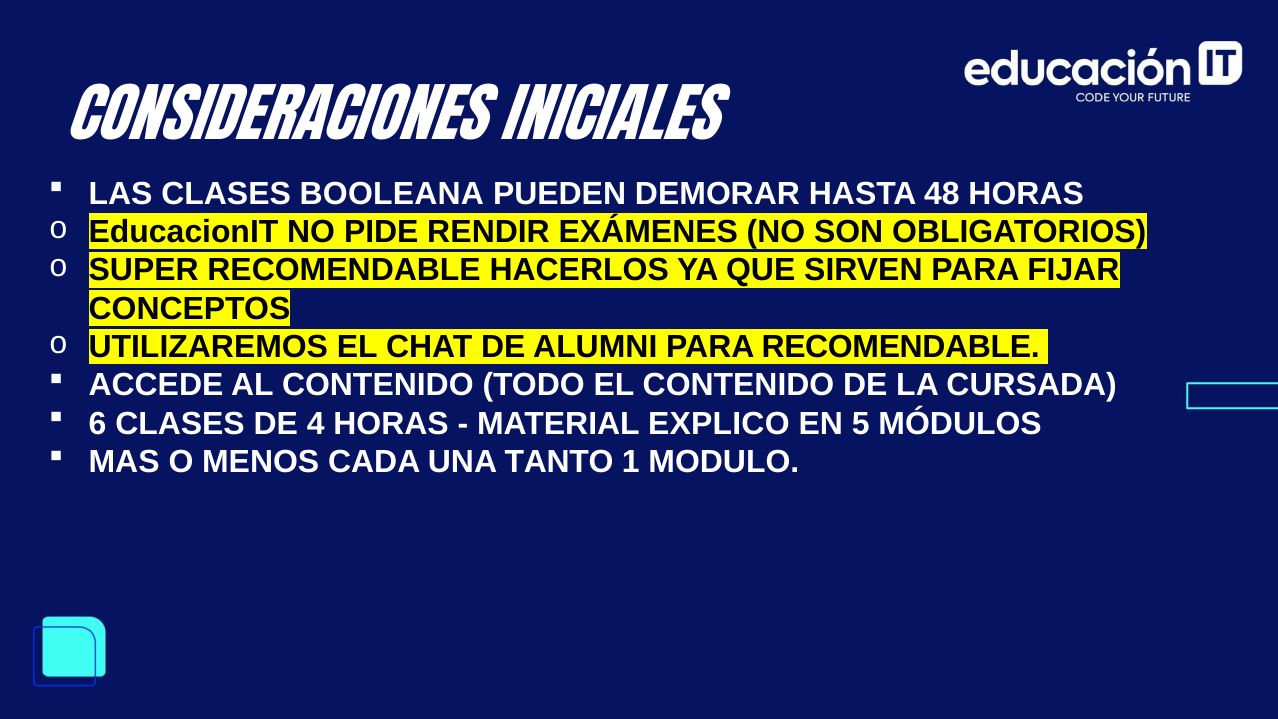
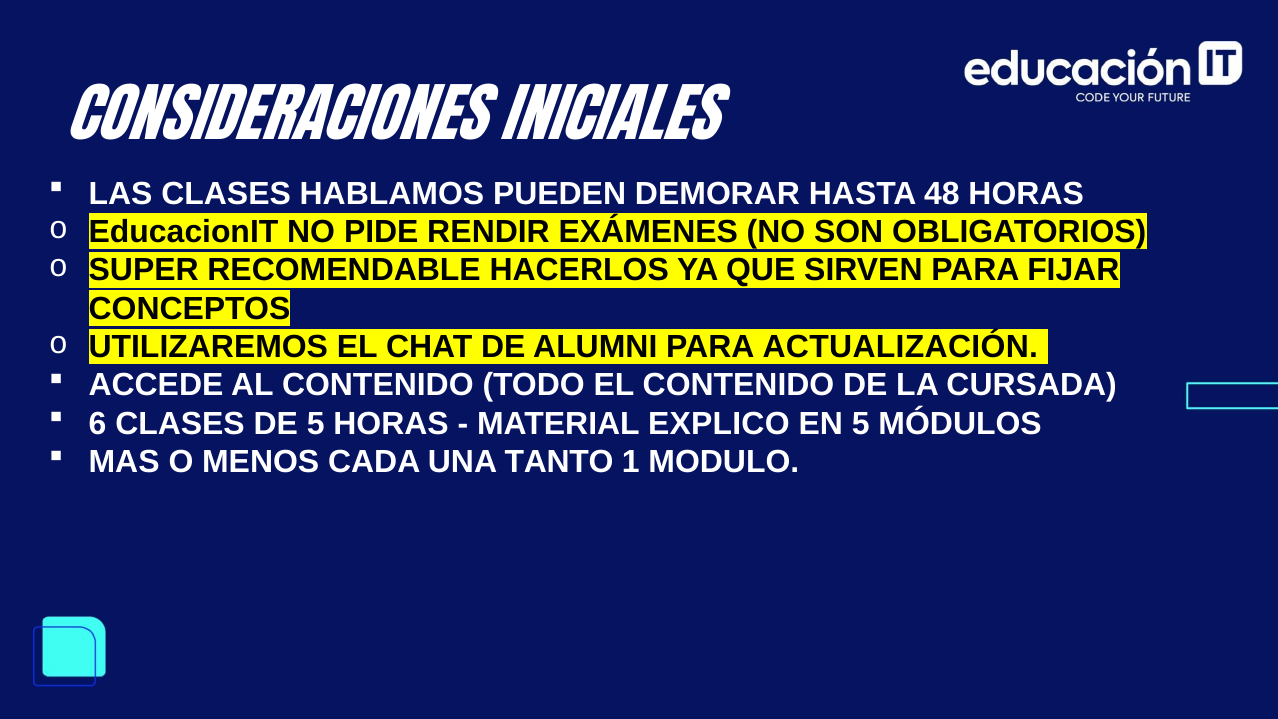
BOOLEANA: BOOLEANA -> HABLAMOS (392, 193)
PARA RECOMENDABLE: RECOMENDABLE -> ACTUALIZACIÓN (900, 347)
DE 4: 4 -> 5 (316, 424)
